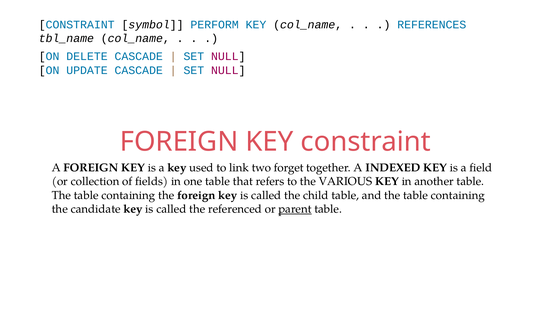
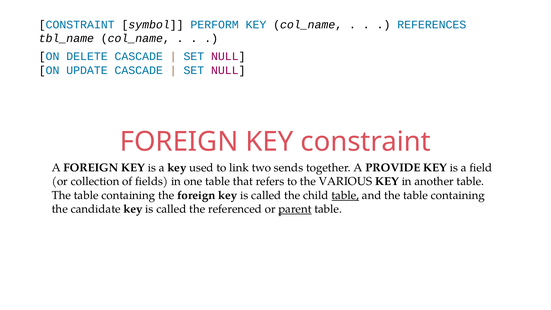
forget: forget -> sends (289, 168)
INDEXED: INDEXED -> PROVIDE (393, 168)
table underline: none -> present (345, 195)
